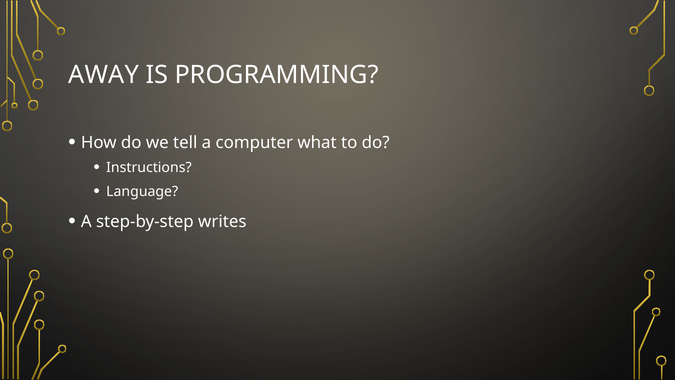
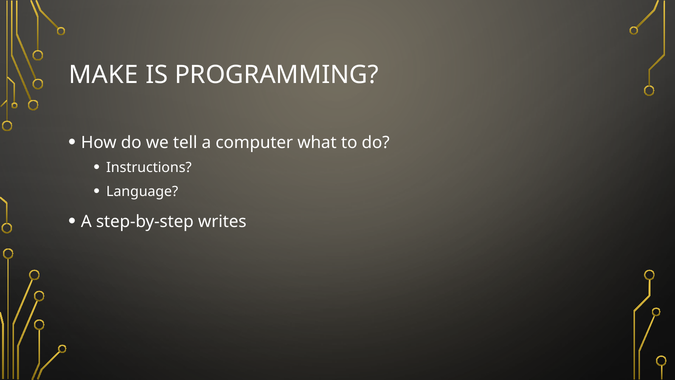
AWAY: AWAY -> MAKE (104, 75)
